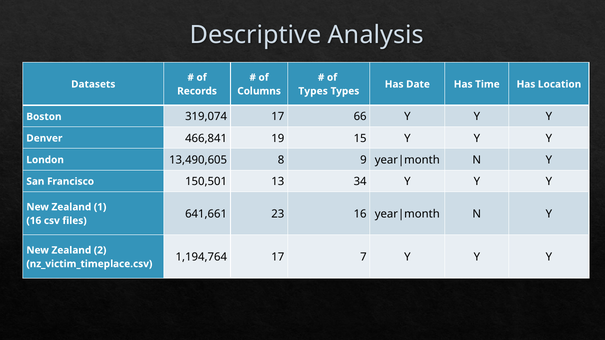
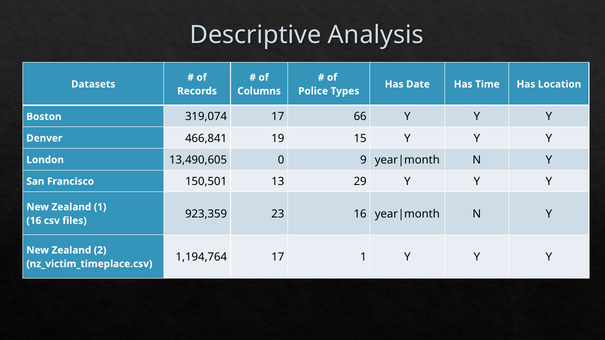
Types: Types -> Police (313, 91)
8: 8 -> 0 (281, 160)
34: 34 -> 29 (360, 182)
641,661: 641,661 -> 923,359 (206, 214)
17 7: 7 -> 1 (363, 257)
